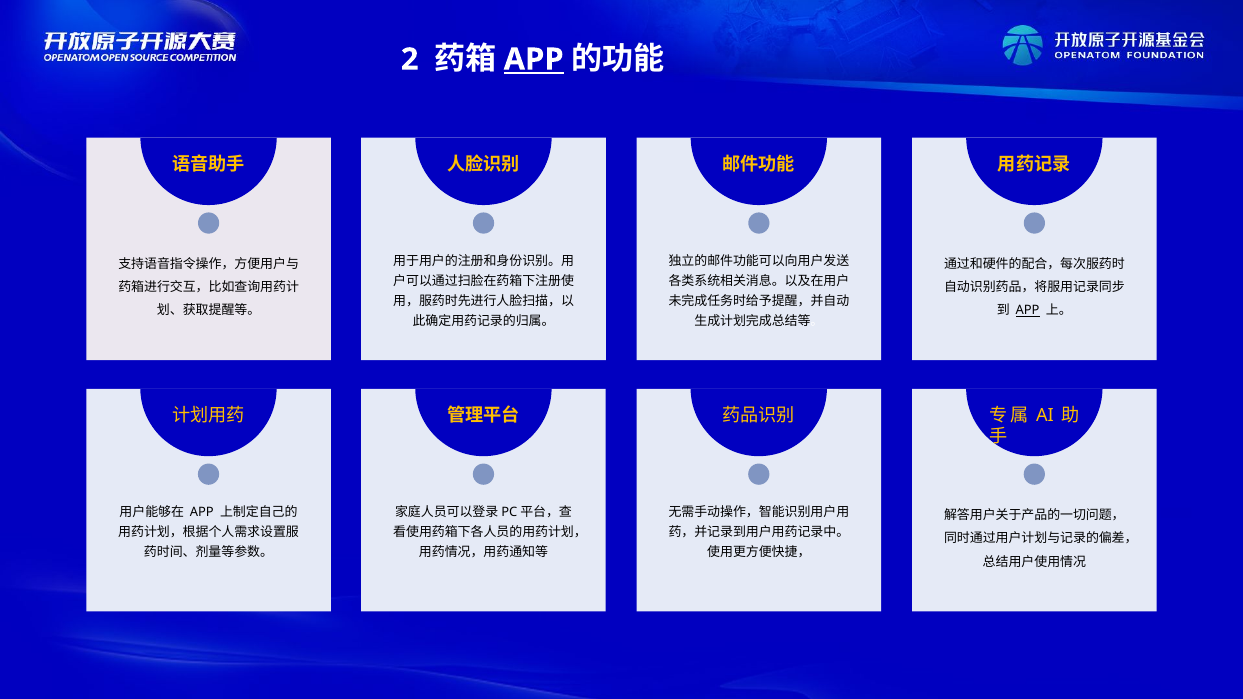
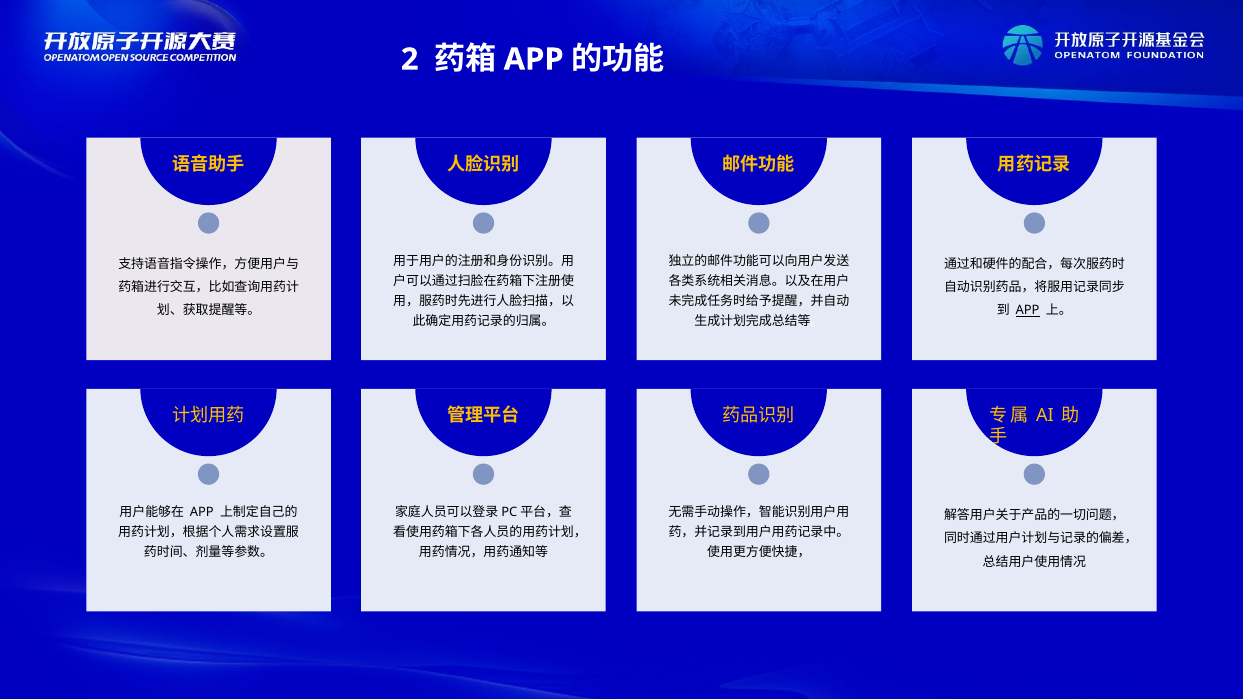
APP underline: present -> none (534, 59)
